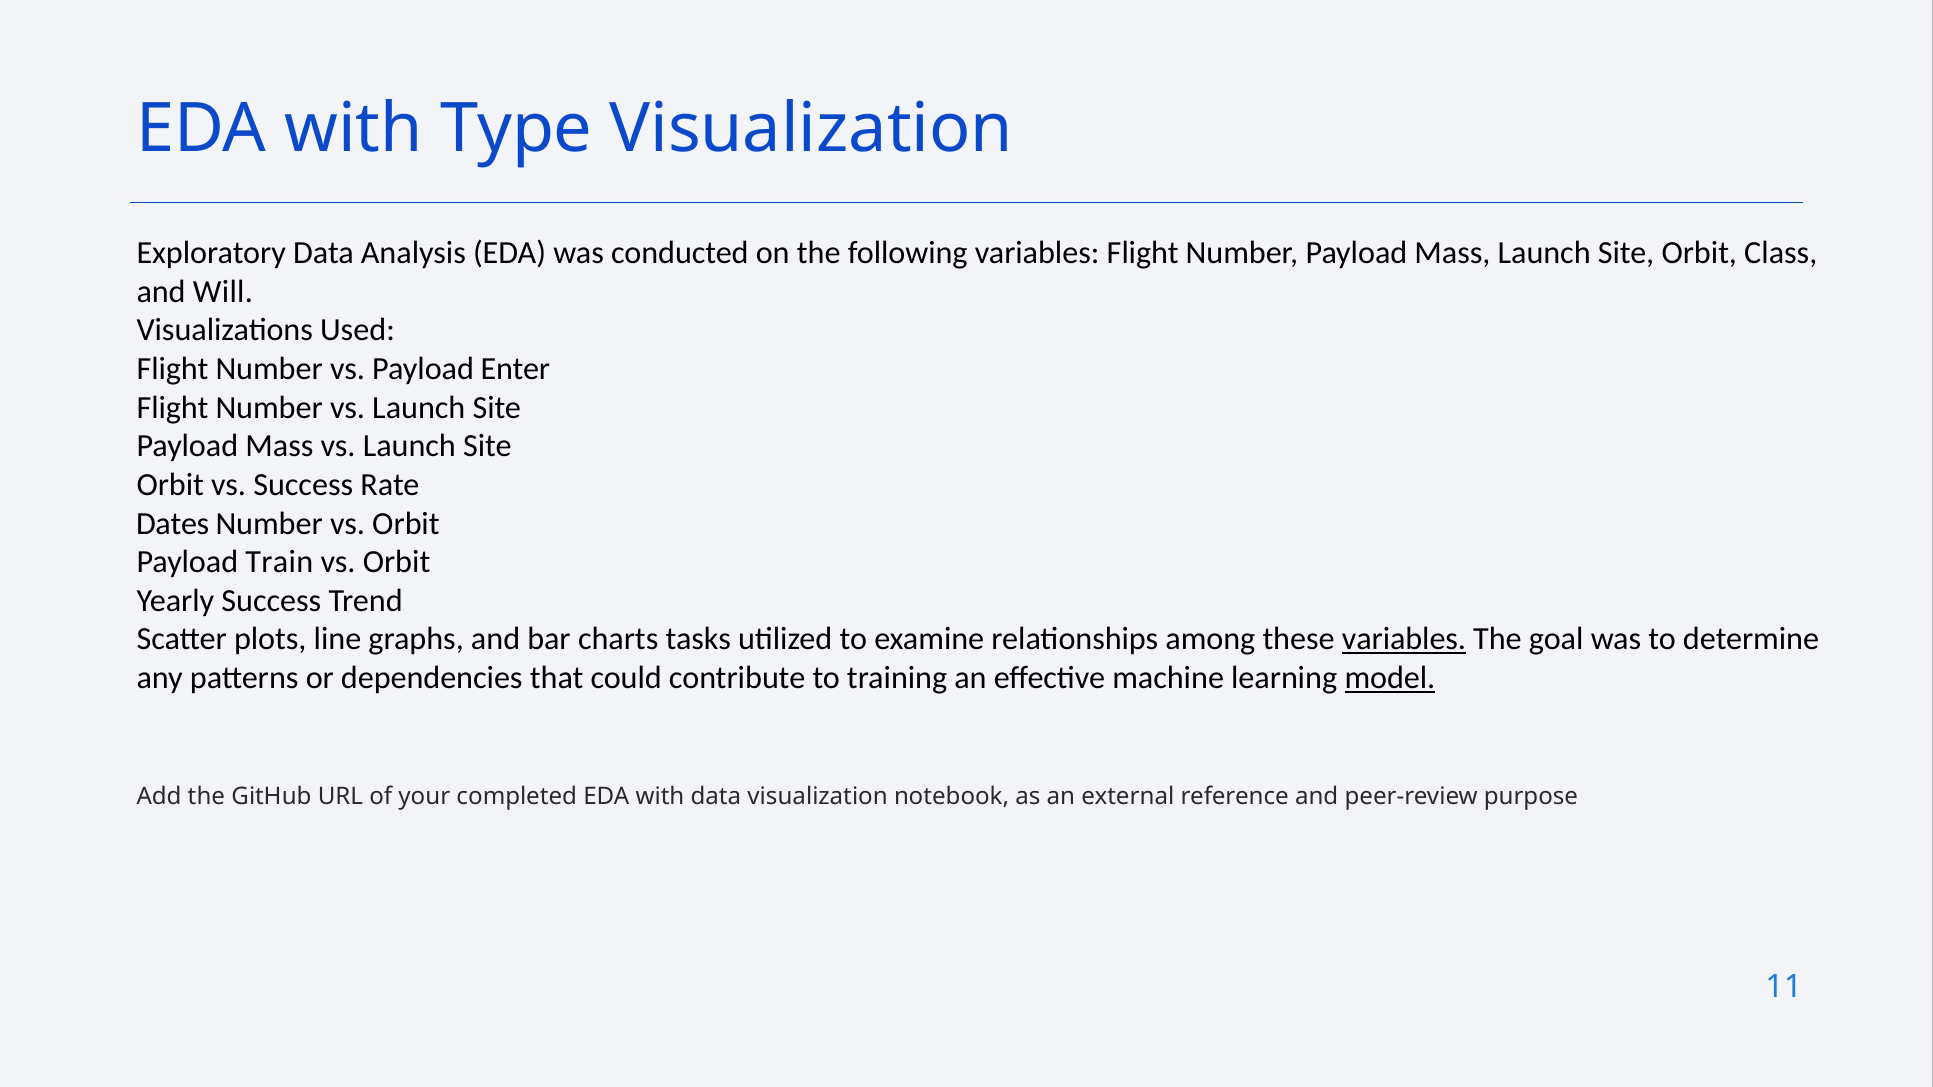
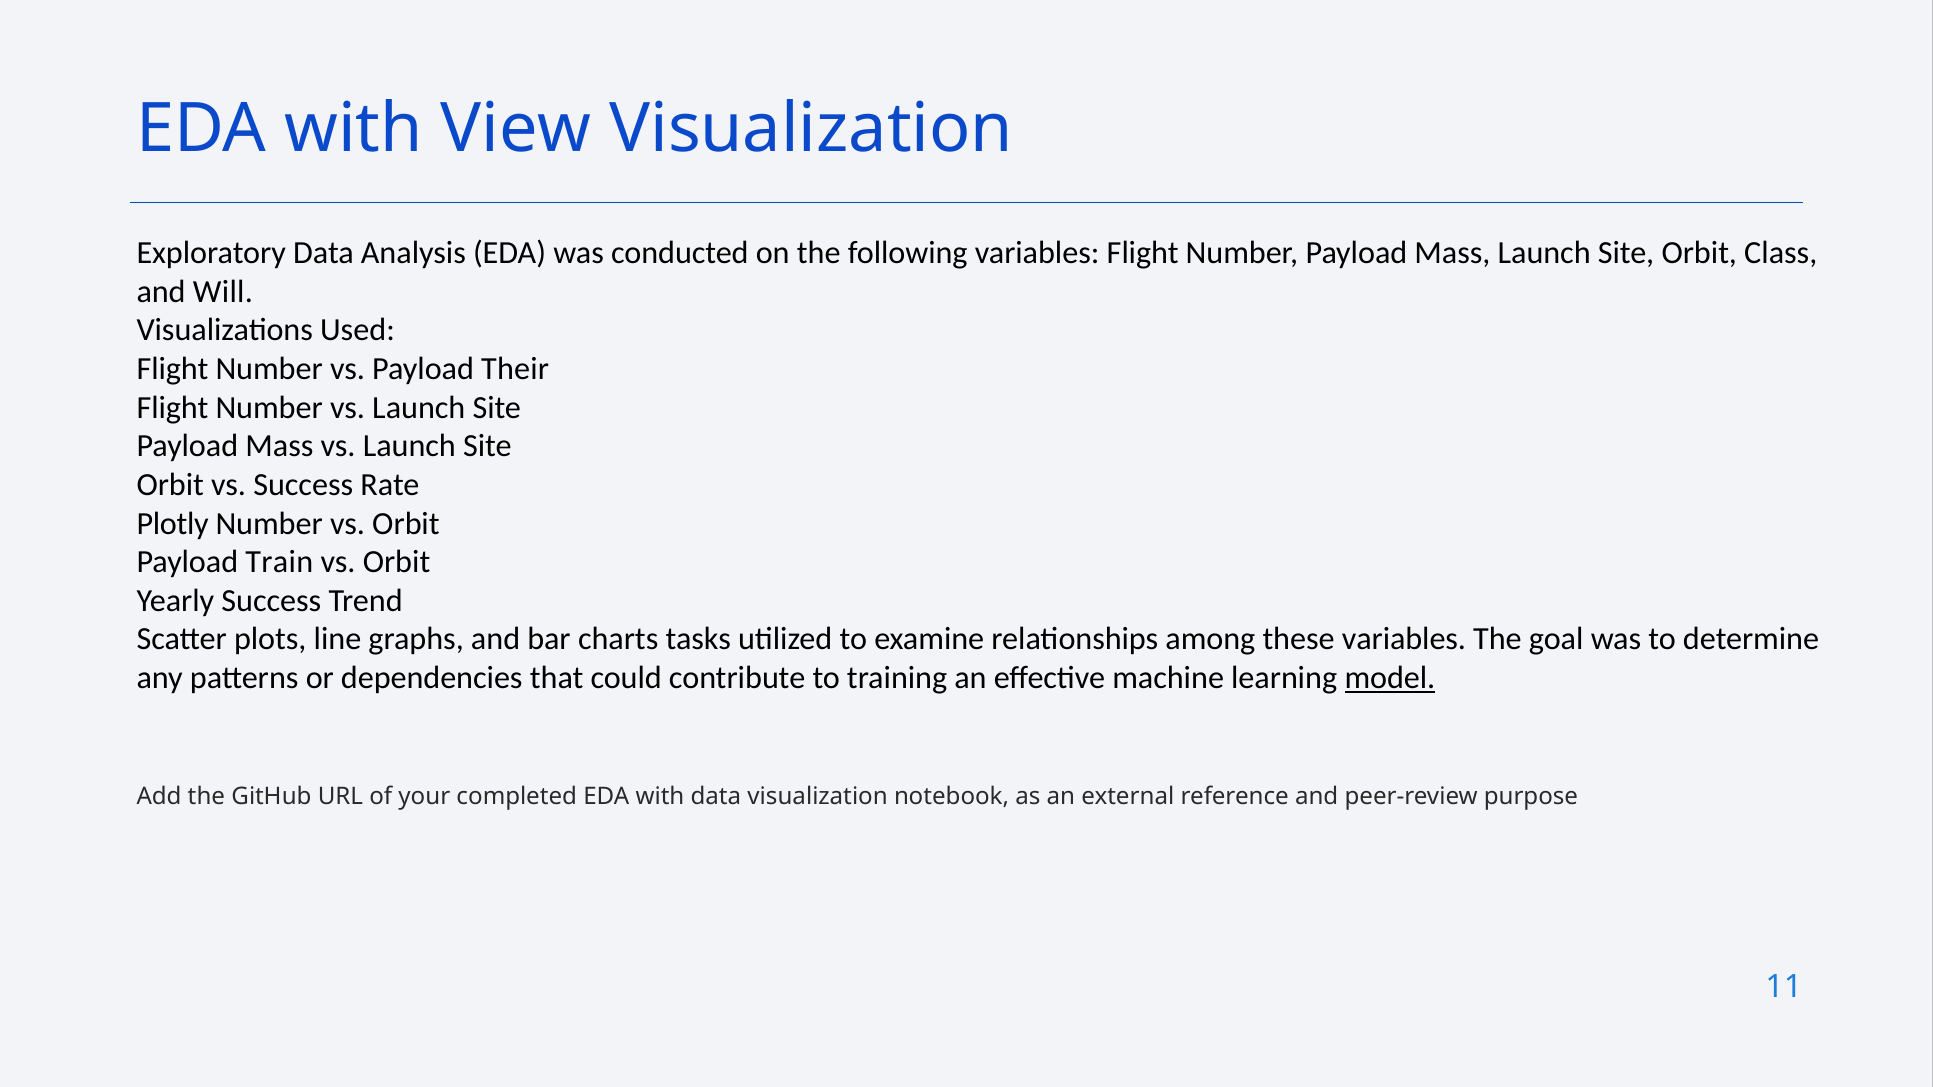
Type: Type -> View (516, 129)
Enter: Enter -> Their (515, 369)
Dates: Dates -> Plotly (173, 524)
variables underline: present -> none (1404, 639)
